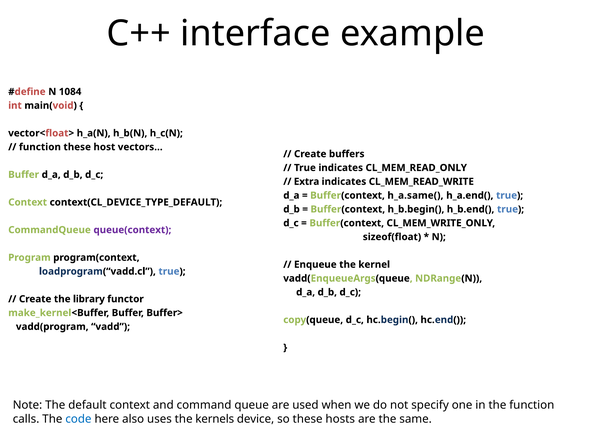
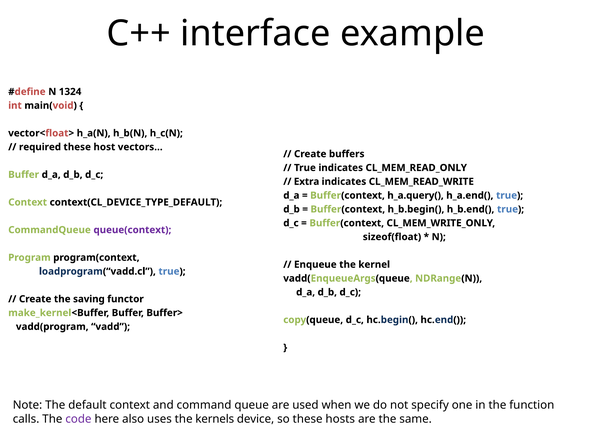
1084: 1084 -> 1324 (70, 92)
function: function -> required (40, 147)
h_a.same(: h_a.same( -> h_a.query( (416, 195)
library: library -> saving (89, 299)
code colour: blue -> purple (78, 419)
